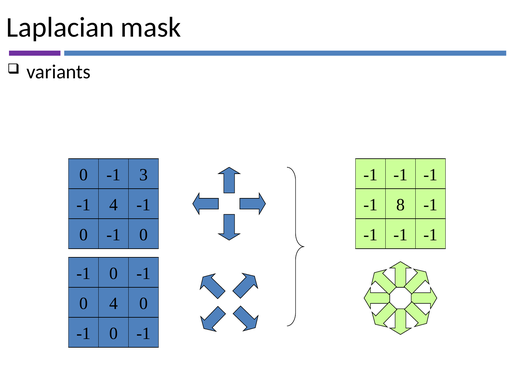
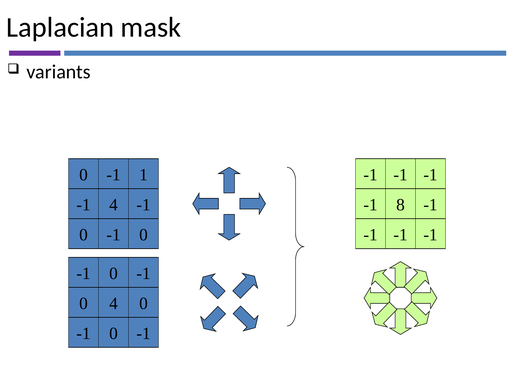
3: 3 -> 1 (143, 175)
